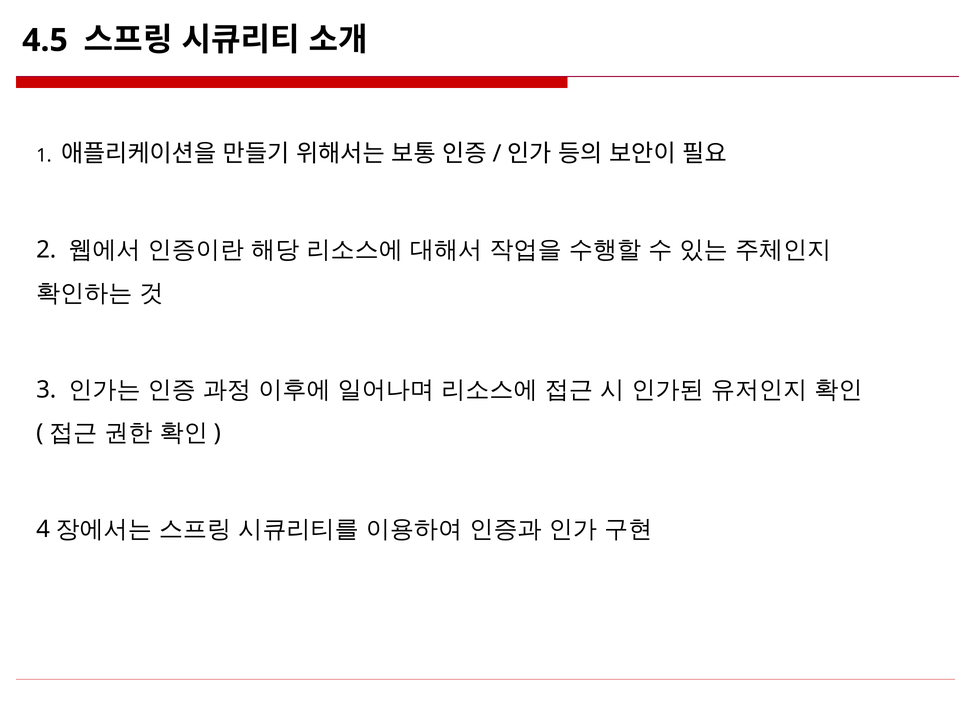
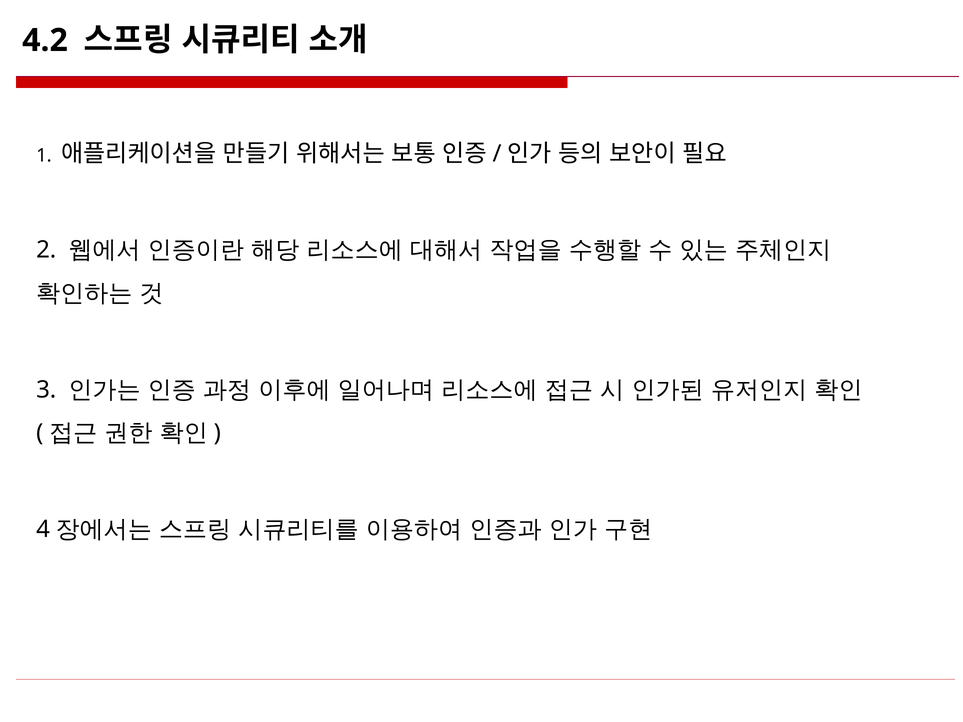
4.5: 4.5 -> 4.2 (45, 40)
